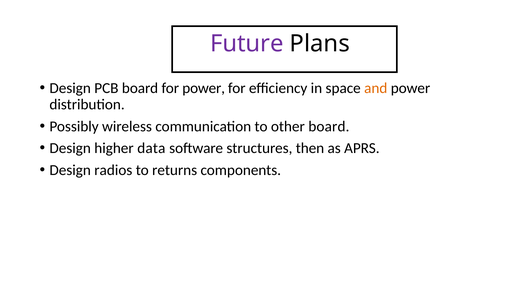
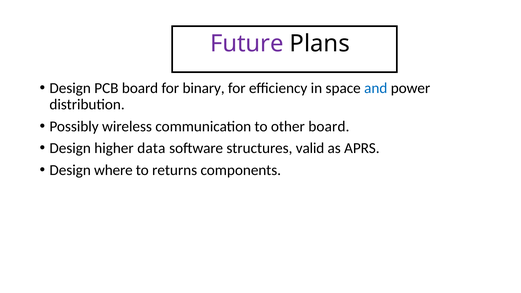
for power: power -> binary (204, 88)
and colour: orange -> blue (376, 88)
then: then -> valid (310, 148)
radios: radios -> where (113, 170)
